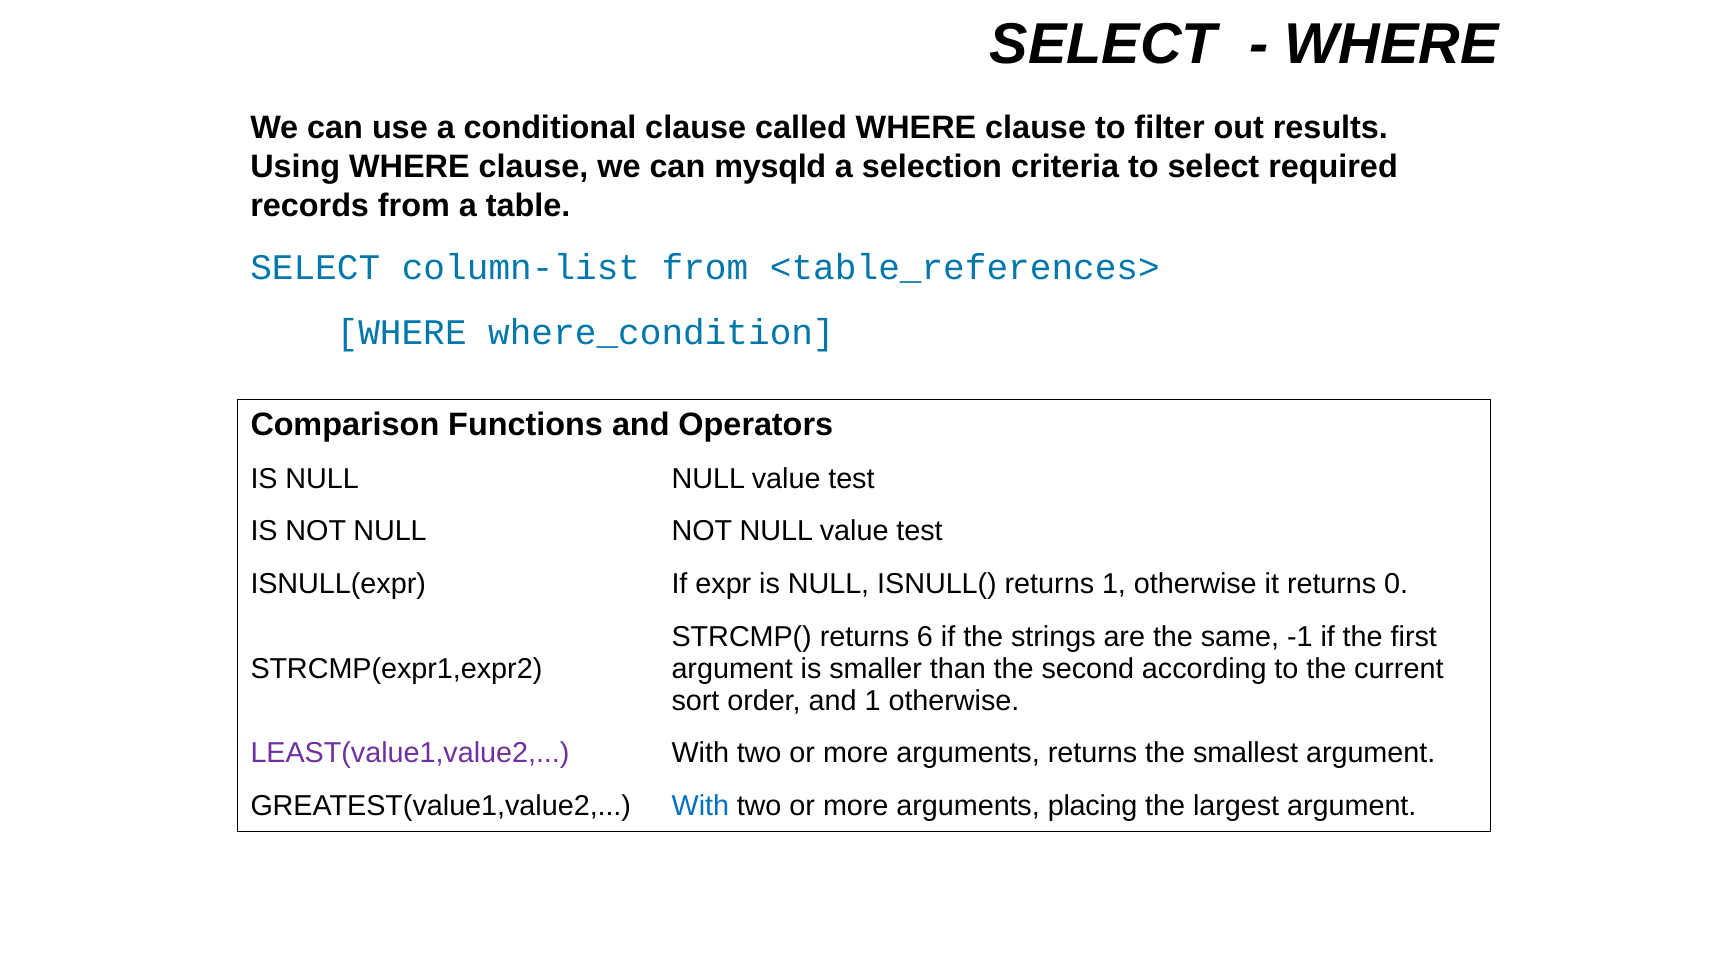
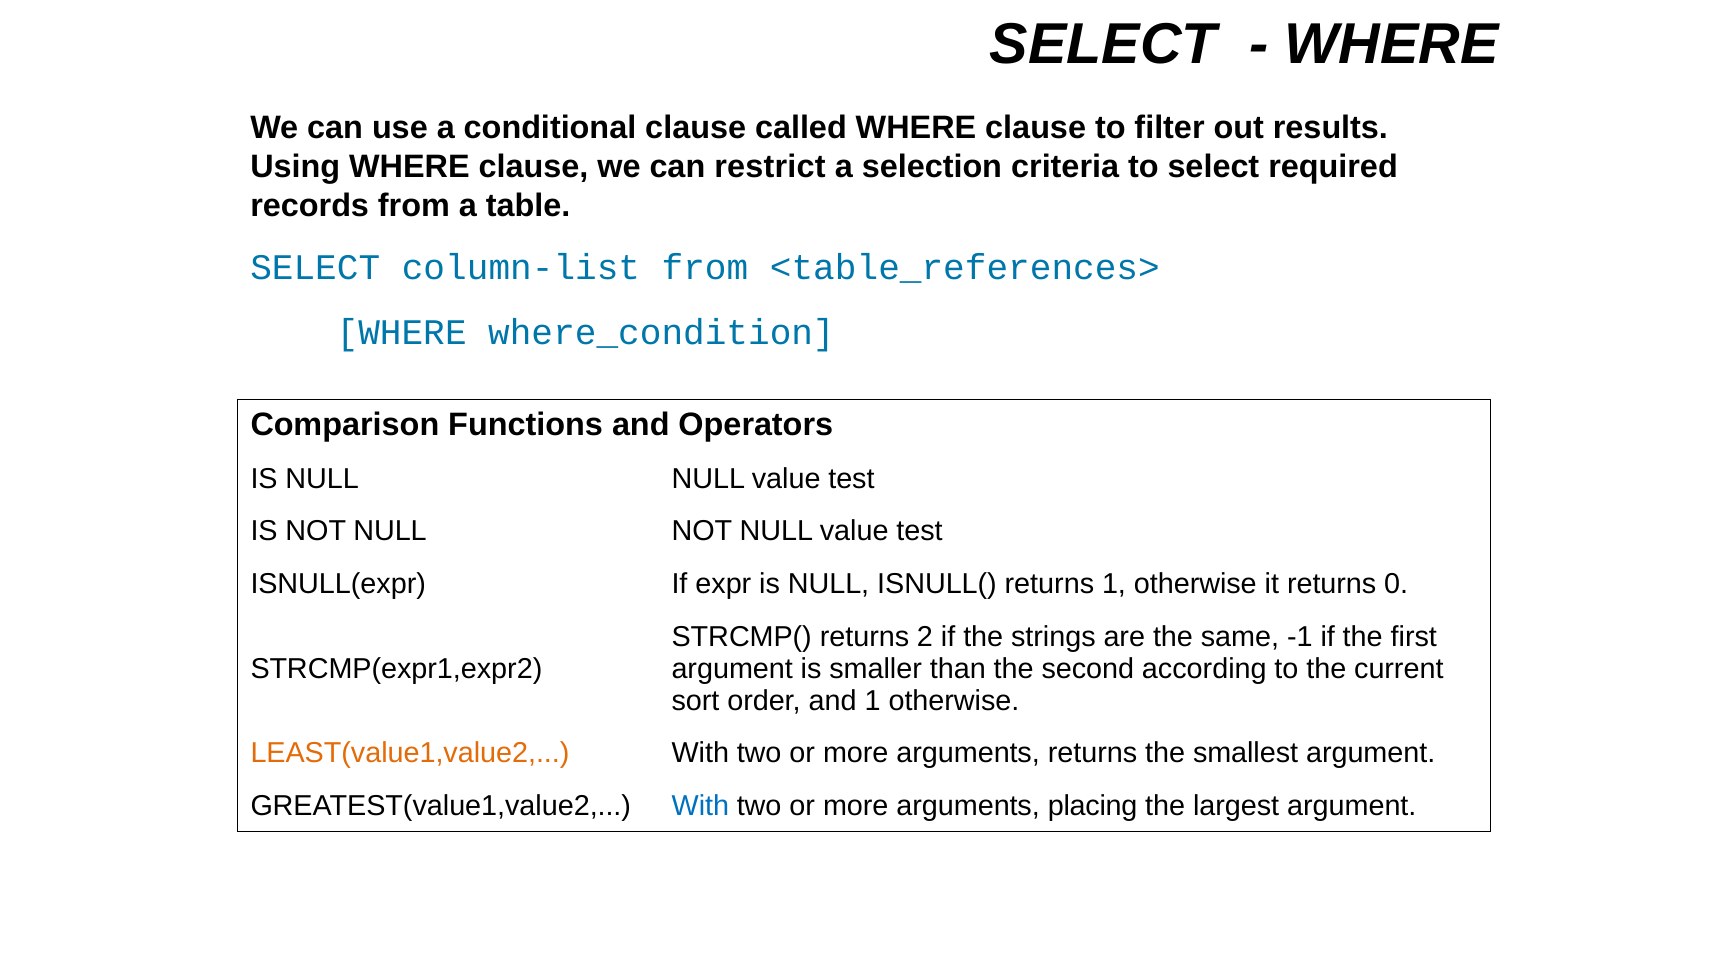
mysqld: mysqld -> restrict (770, 167)
6: 6 -> 2 (925, 637)
LEAST(value1,value2 colour: purple -> orange (410, 753)
